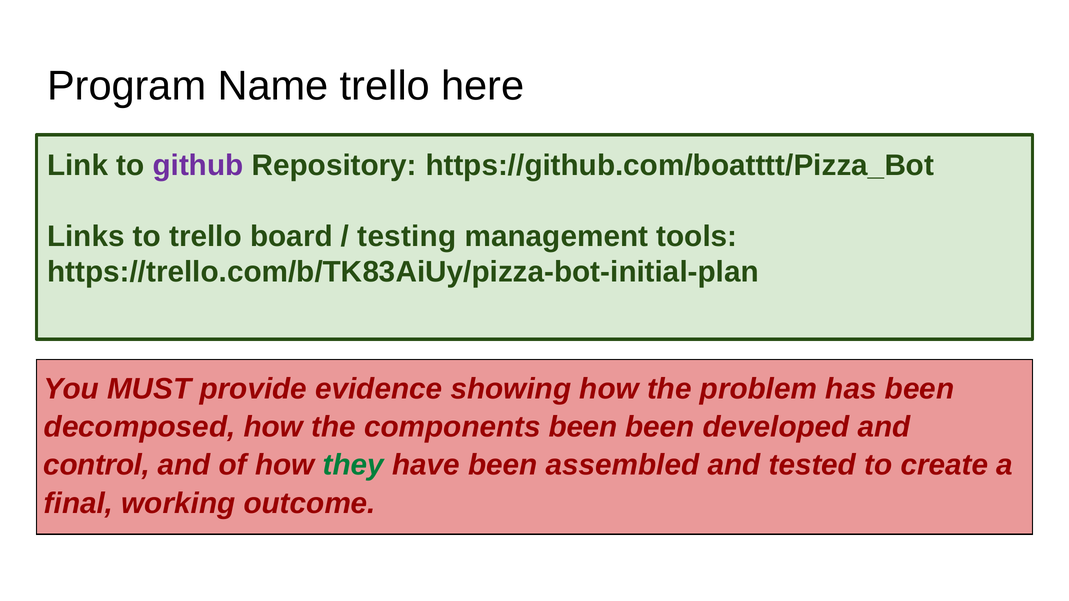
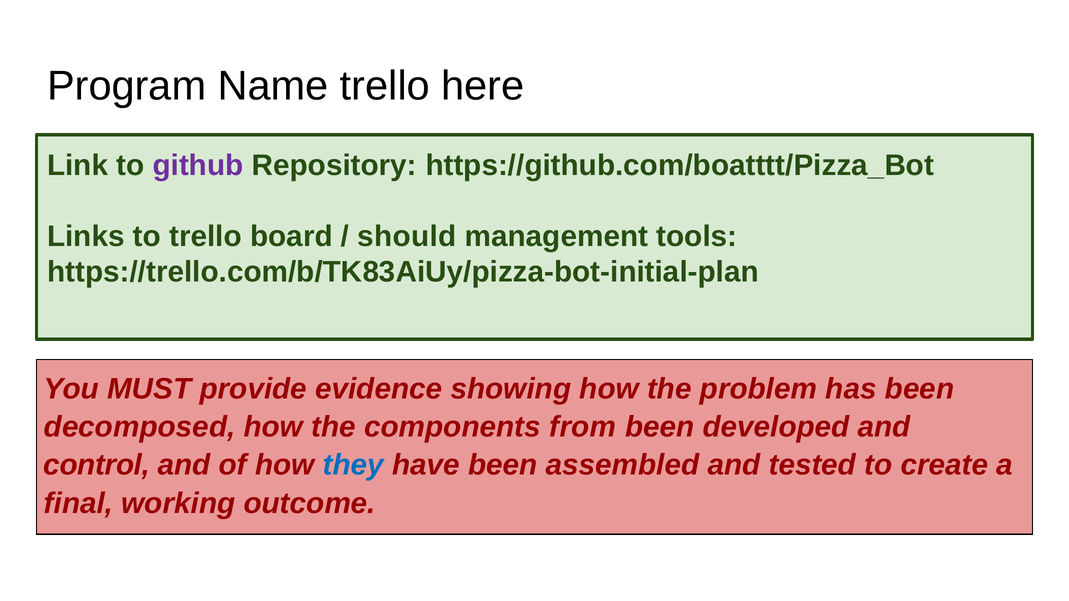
testing: testing -> should (407, 237)
components been: been -> from (583, 427)
they colour: green -> blue (353, 465)
